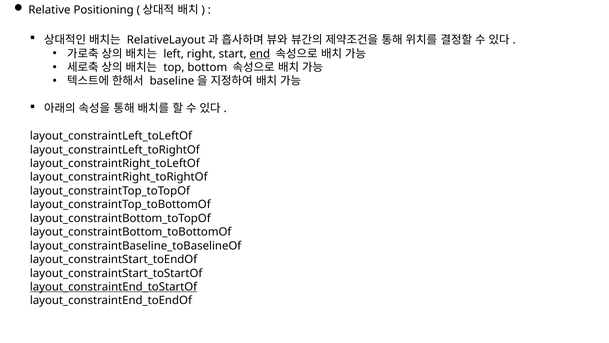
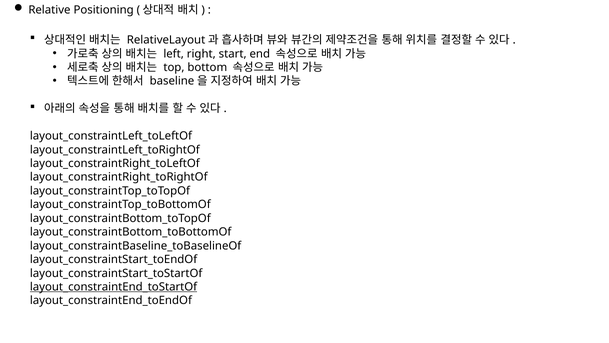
end underline: present -> none (260, 54)
